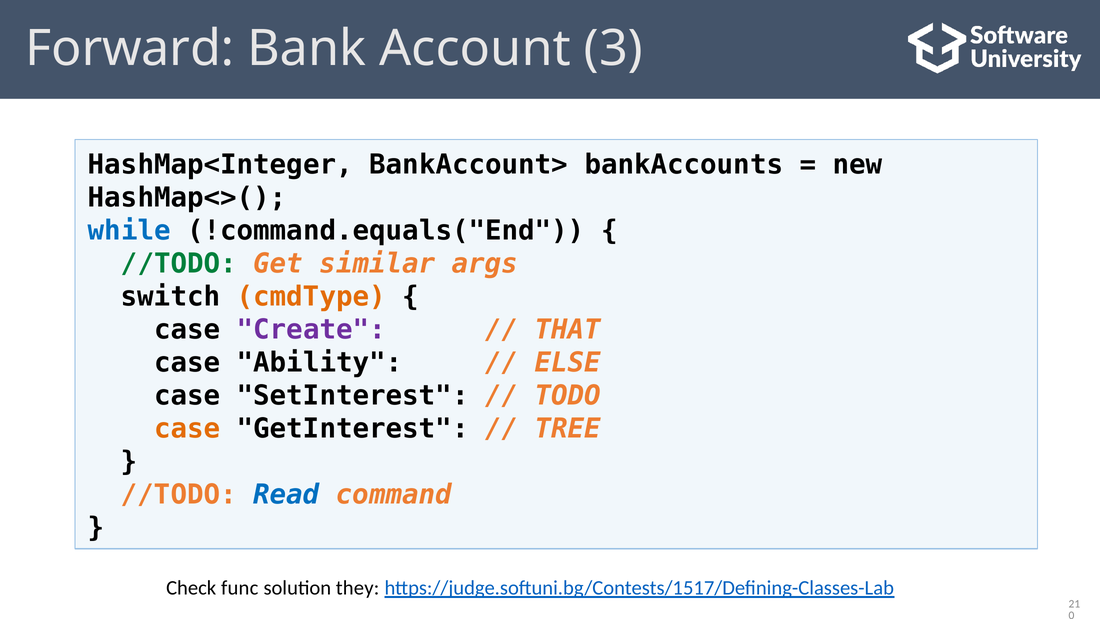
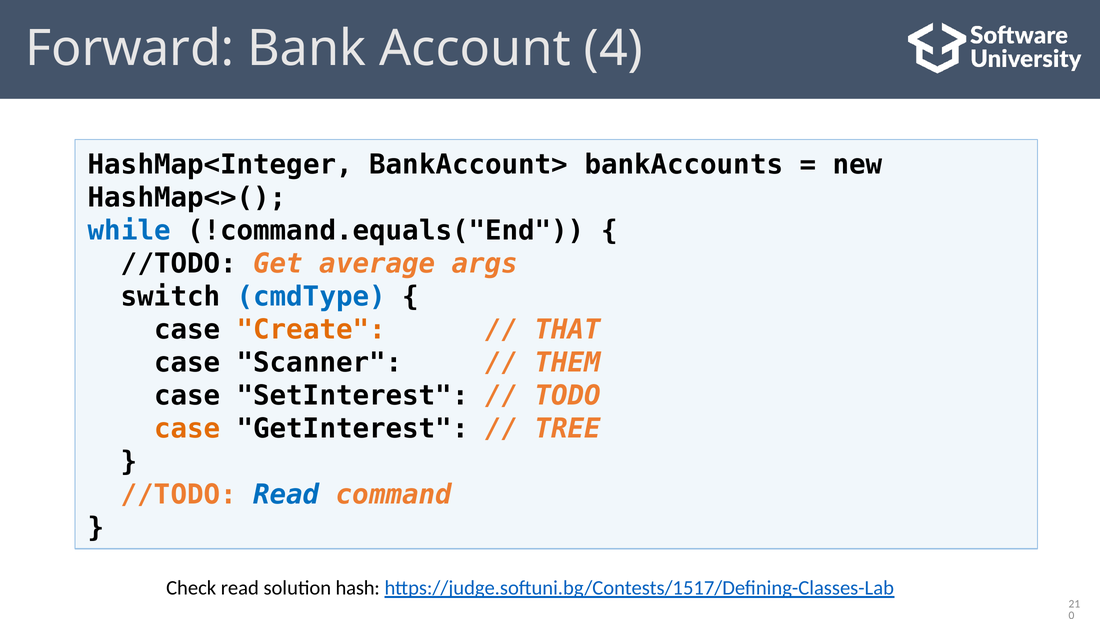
3: 3 -> 4 (614, 49)
//TODO colour: green -> black (179, 263)
similar: similar -> average (377, 263)
cmdType colour: orange -> blue (311, 296)
Create colour: purple -> orange (311, 329)
Ability: Ability -> Scanner (320, 362)
ELSE: ELSE -> THEM (568, 362)
Check func: func -> read (240, 588)
they: they -> hash (358, 588)
